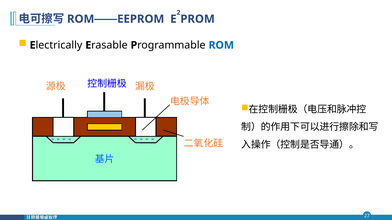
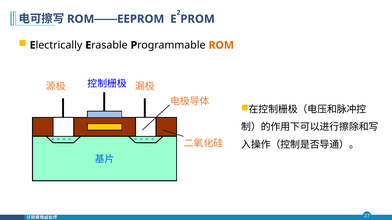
ROM colour: blue -> orange (221, 45)
